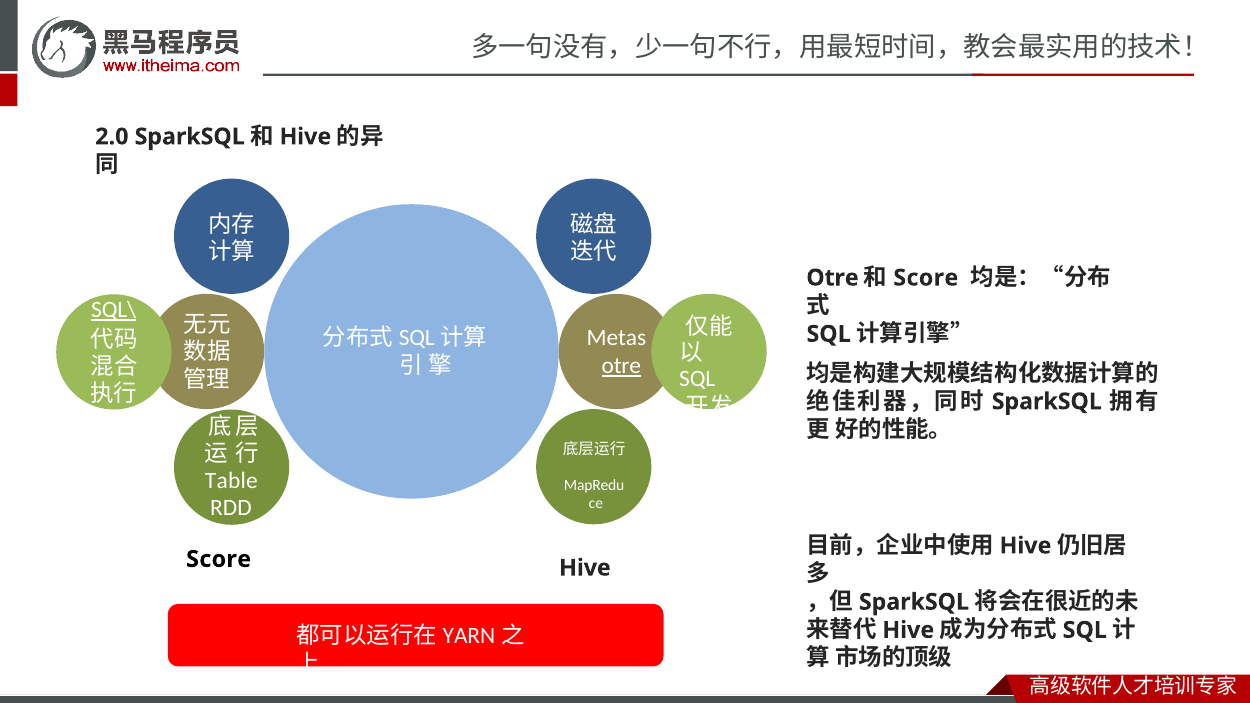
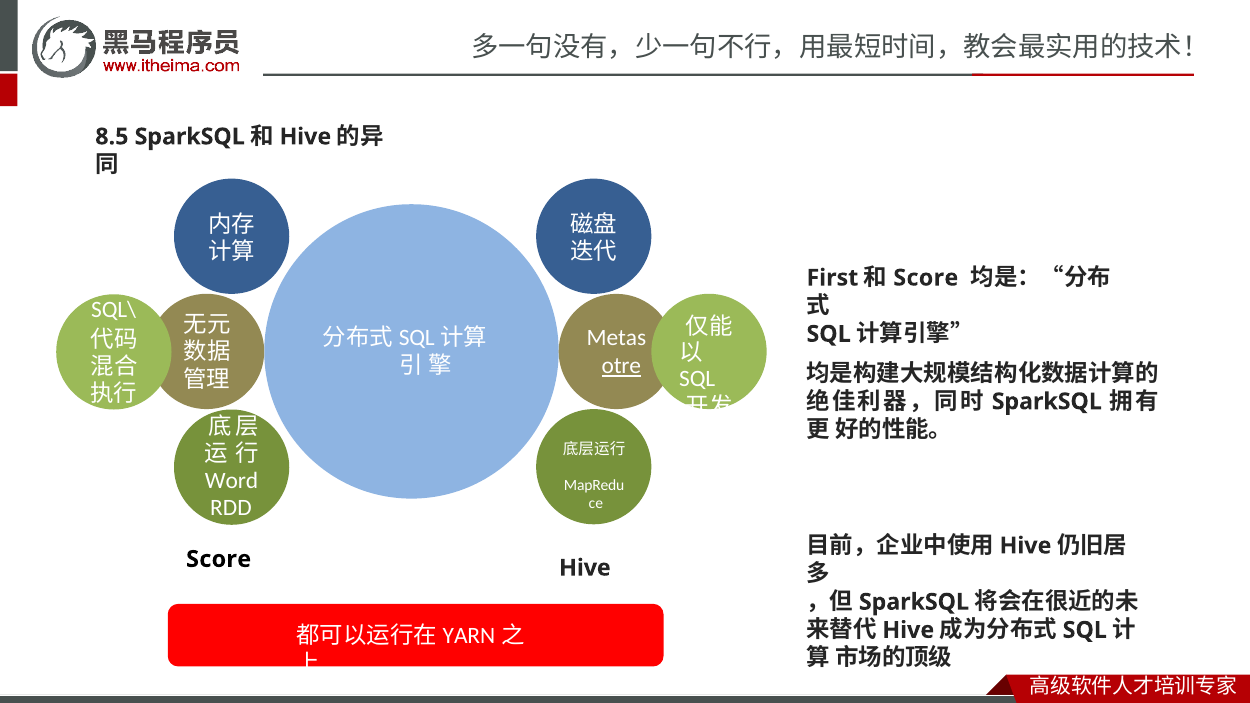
2.0: 2.0 -> 8.5 (112, 137)
Otre: Otre -> First (832, 278)
SQL\ underline: present -> none (114, 310)
Table: Table -> Word (232, 481)
